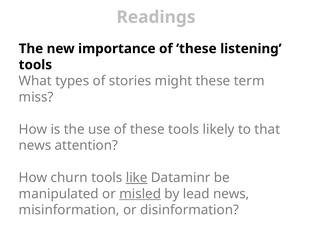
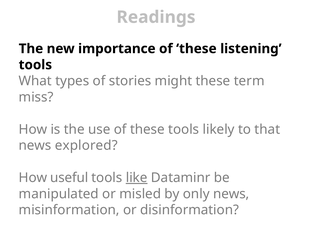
attention: attention -> explored (86, 145)
churn: churn -> useful (69, 178)
misled underline: present -> none (140, 194)
lead: lead -> only (196, 194)
